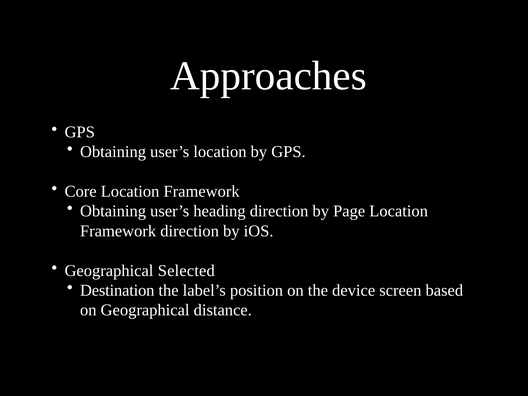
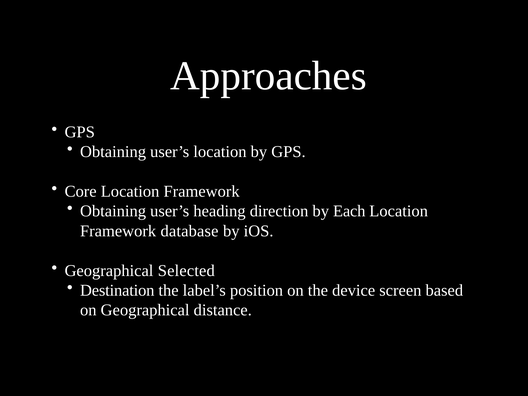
Page: Page -> Each (349, 211)
Framework direction: direction -> database (190, 231)
